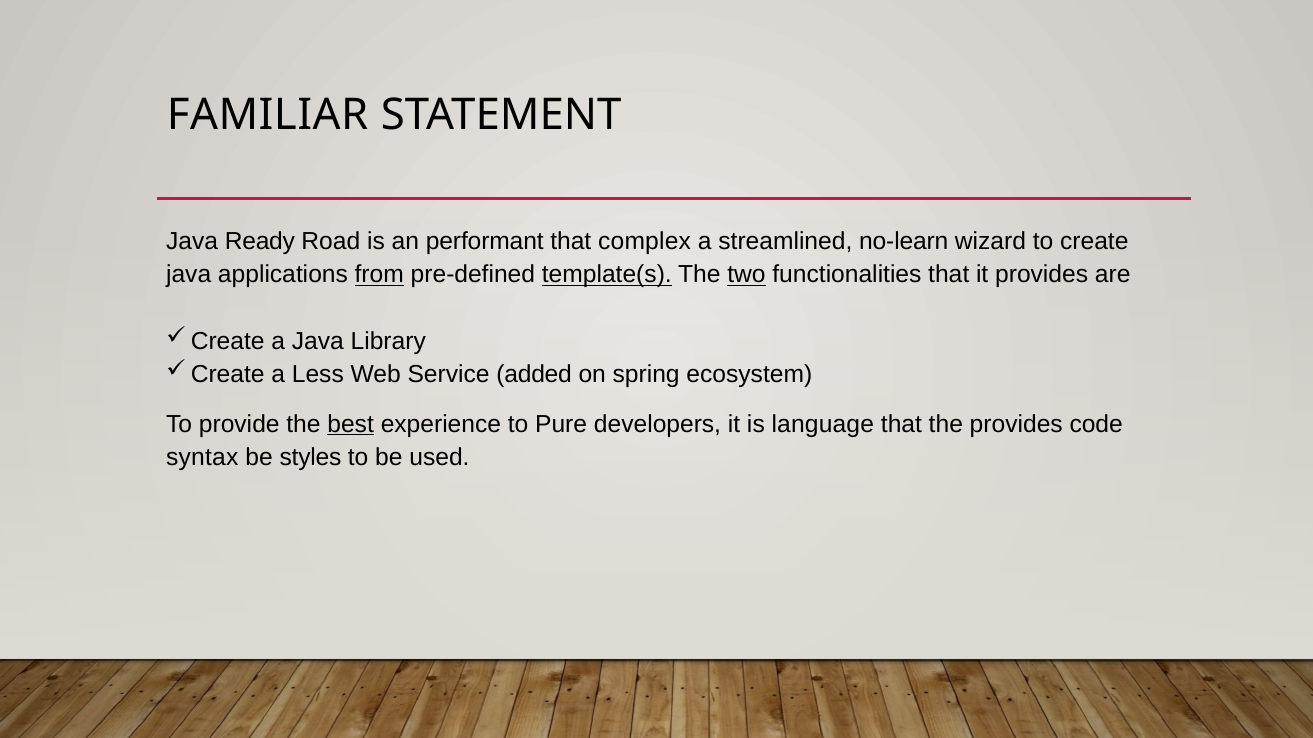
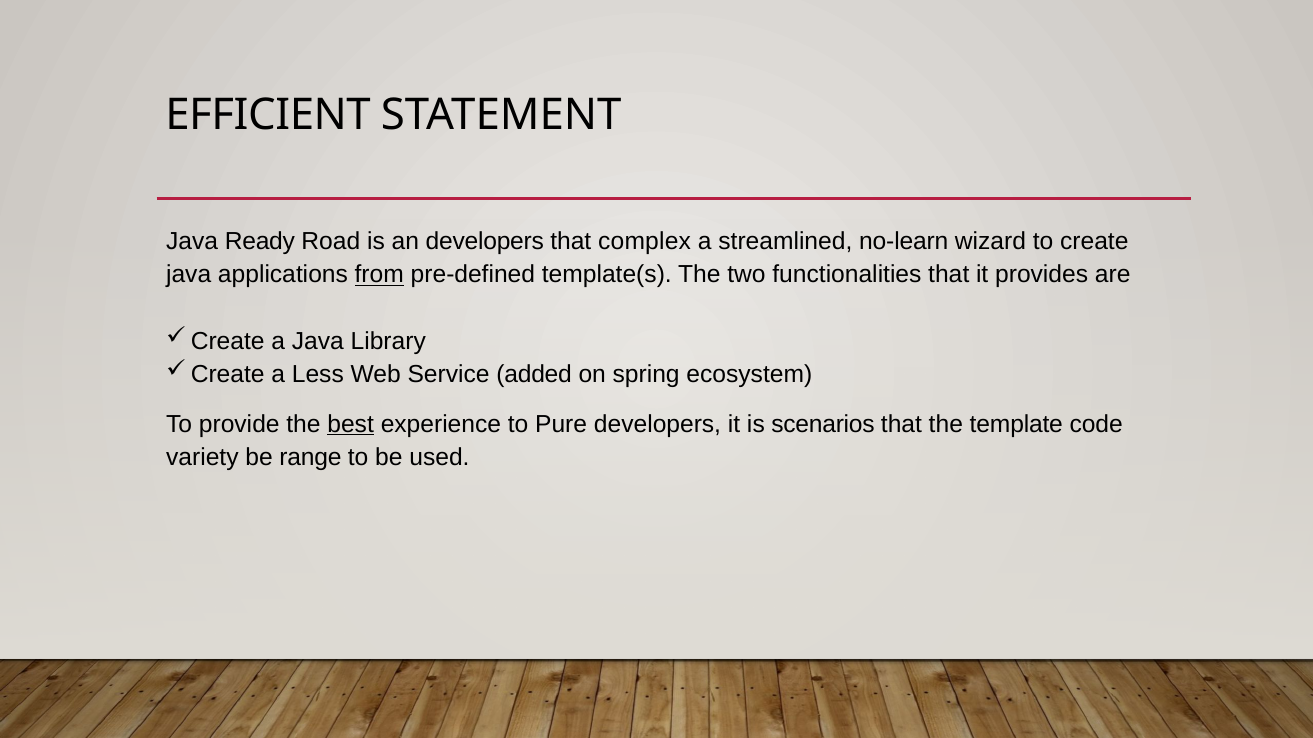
FAMILIAR: FAMILIAR -> EFFICIENT (268, 115)
an performant: performant -> developers (485, 242)
template(s underline: present -> none (607, 275)
two underline: present -> none (746, 275)
language: language -> scenarios (823, 424)
the provides: provides -> template (1016, 424)
syntax: syntax -> variety (202, 457)
styles: styles -> range (310, 457)
